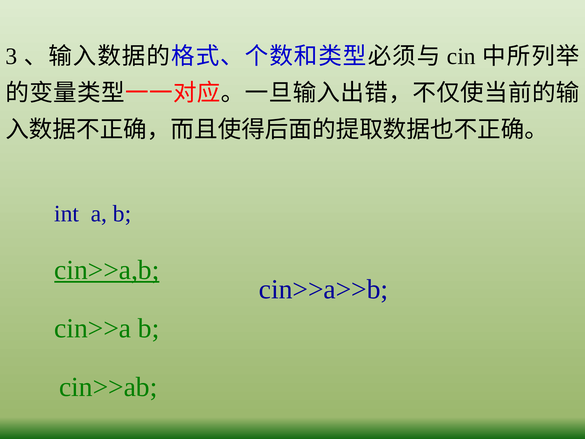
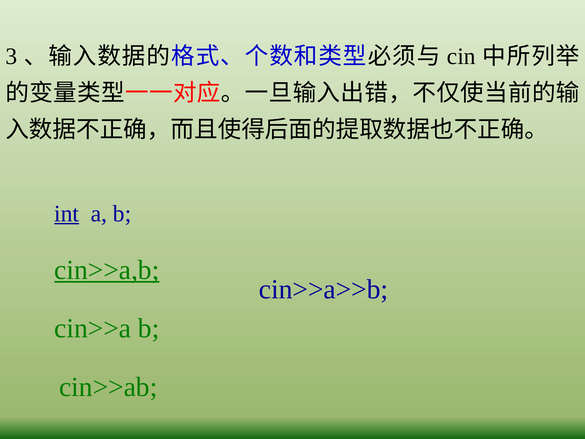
int underline: none -> present (67, 213)
